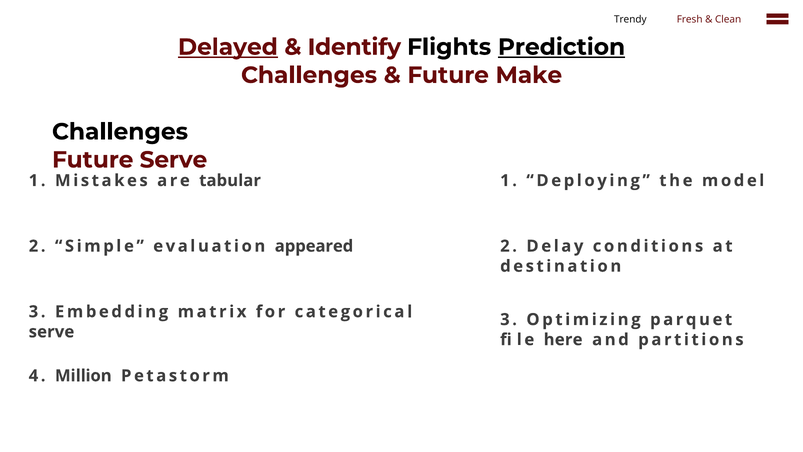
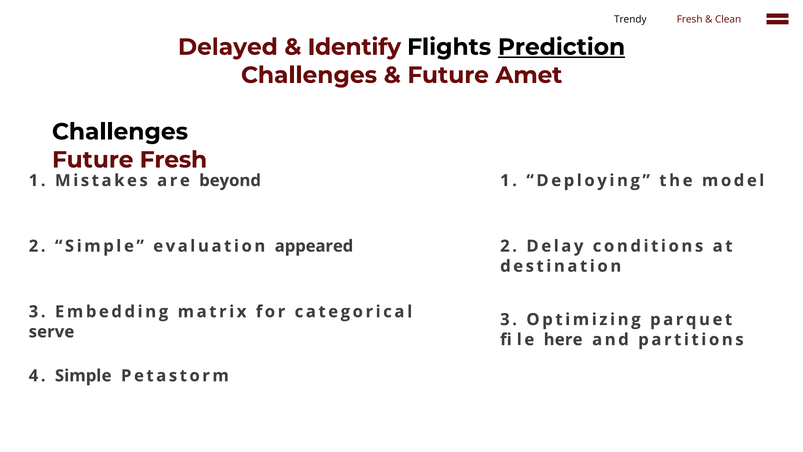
Delayed underline: present -> none (228, 47)
Make: Make -> Amet (529, 75)
Future Serve: Serve -> Fresh (173, 160)
tabular: tabular -> beyond (230, 180)
4 Million: Million -> Simple (83, 376)
